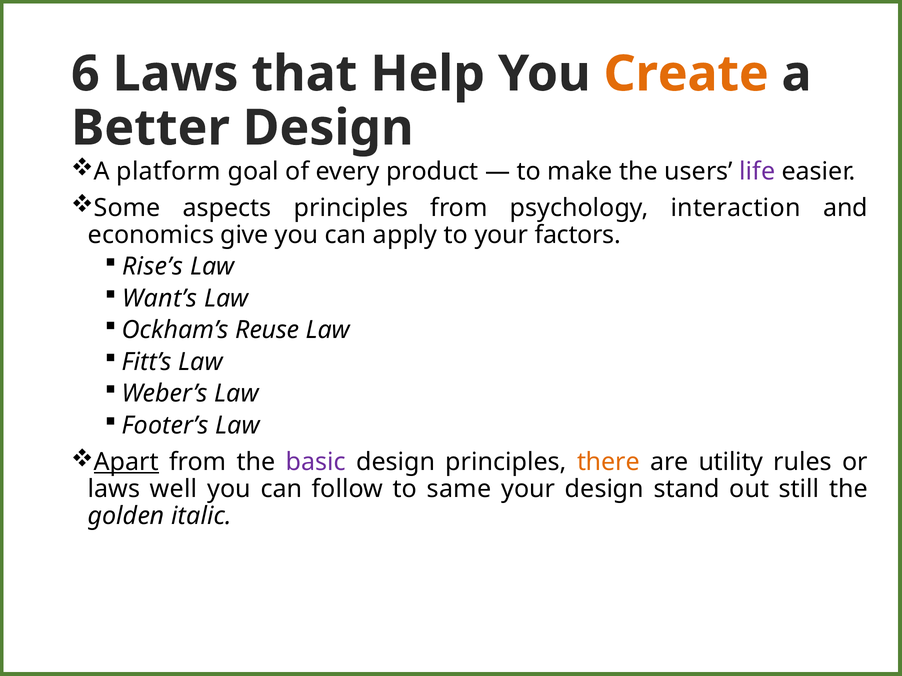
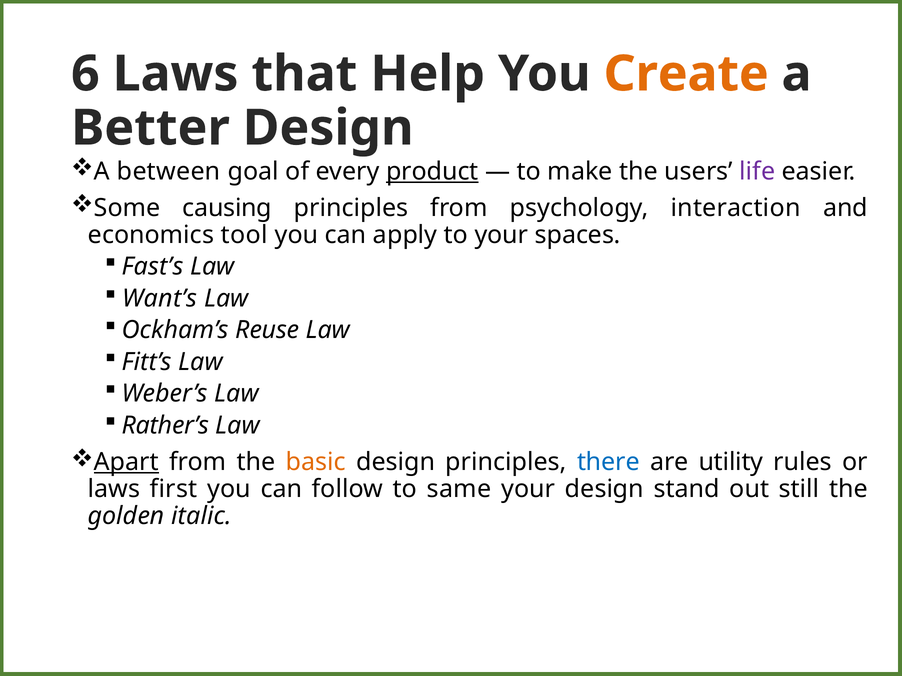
platform: platform -> between (169, 171)
product underline: none -> present (432, 171)
aspects: aspects -> causing (227, 208)
give: give -> tool (244, 235)
factors: factors -> spaces (578, 235)
Rise’s: Rise’s -> Fast’s (153, 267)
Footer’s: Footer’s -> Rather’s (165, 426)
basic colour: purple -> orange (316, 462)
there colour: orange -> blue (608, 462)
well: well -> first (174, 489)
